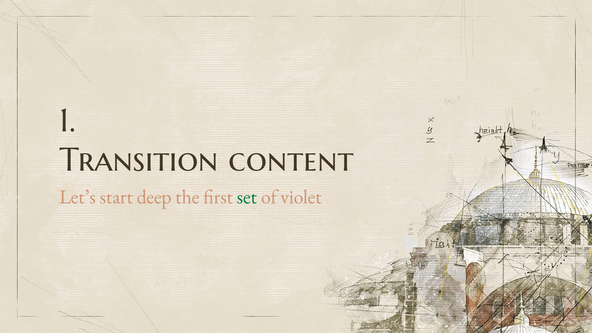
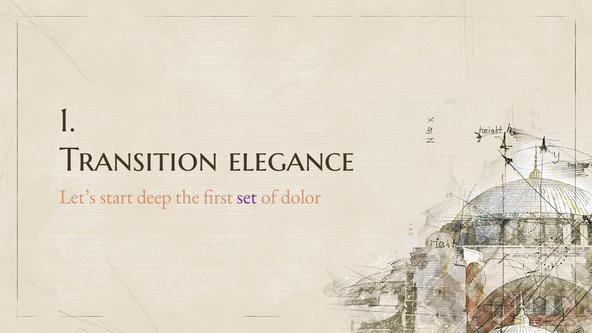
content: content -> elegance (291, 160)
set colour: green -> purple (247, 197)
violet: violet -> dolor (301, 197)
